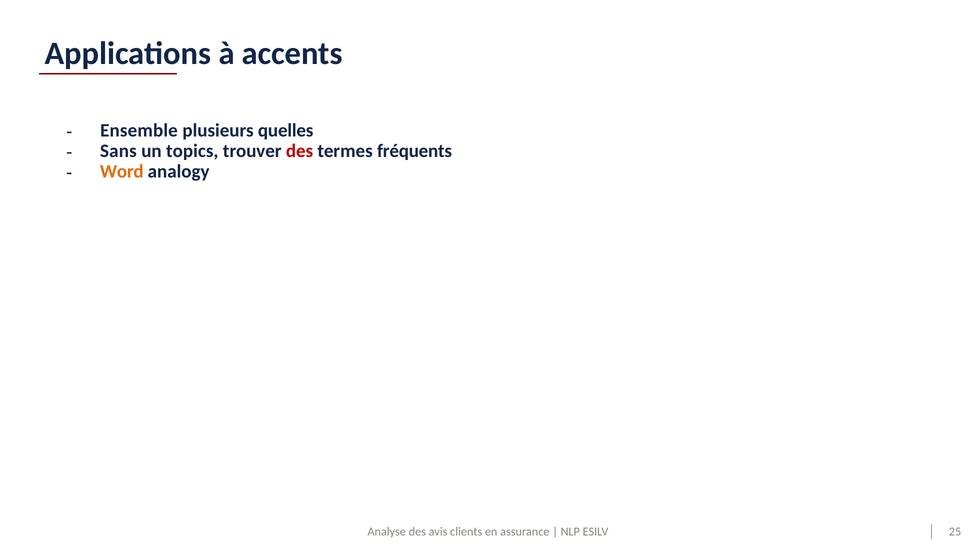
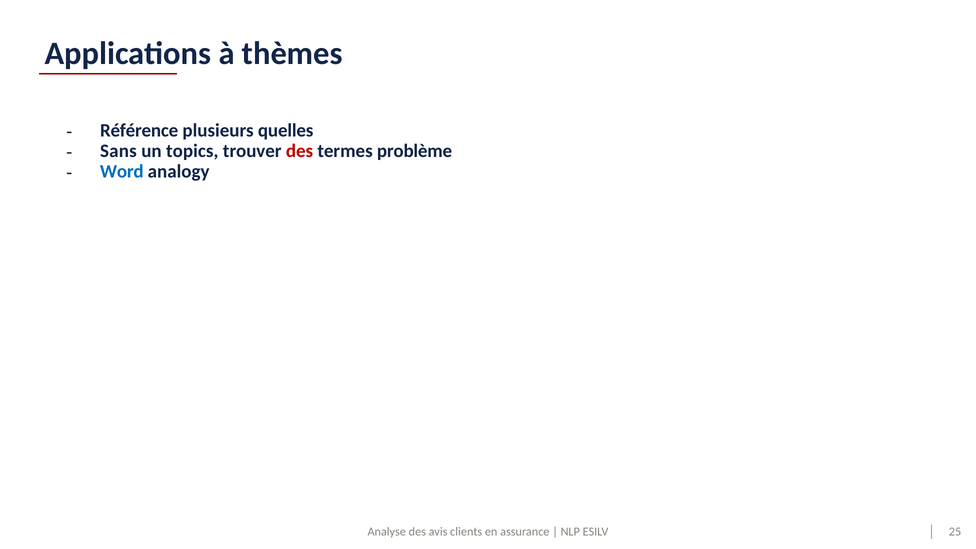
accents: accents -> thèmes (292, 53)
Ensemble: Ensemble -> Référence (139, 130)
fréquents: fréquents -> problème (415, 151)
Word colour: orange -> blue (122, 171)
